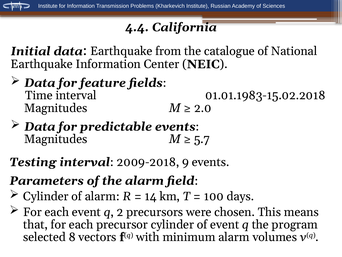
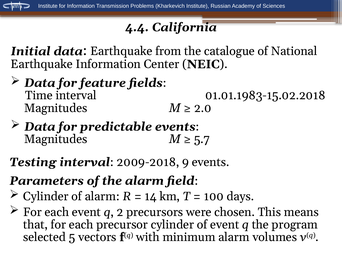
8: 8 -> 5 (72, 237)
